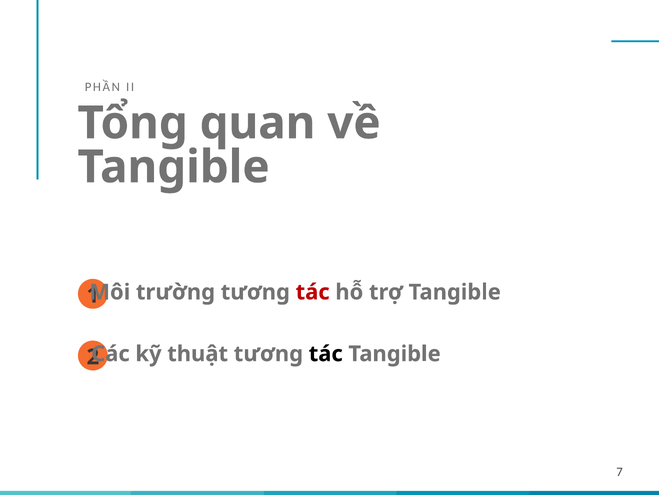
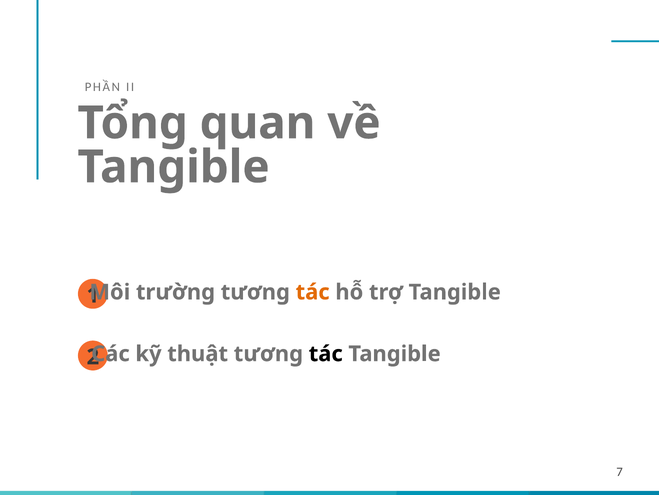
tác colour: red -> orange (313, 292)
